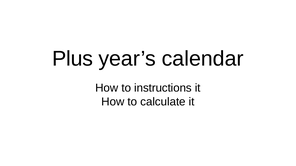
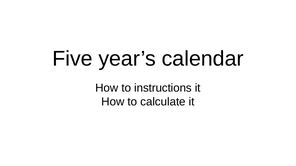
Plus: Plus -> Five (72, 59)
